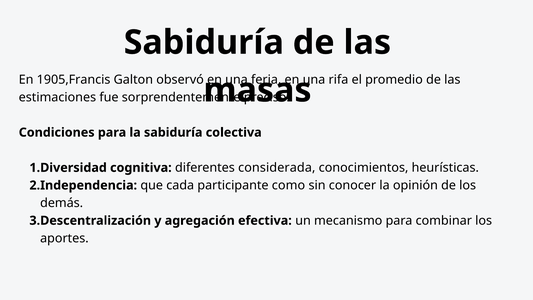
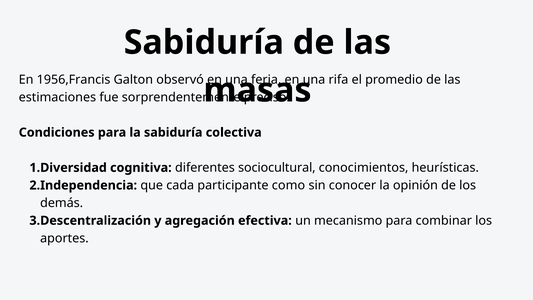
1905,Francis: 1905,Francis -> 1956,Francis (74, 80)
considerada: considerada -> sociocultural (277, 168)
